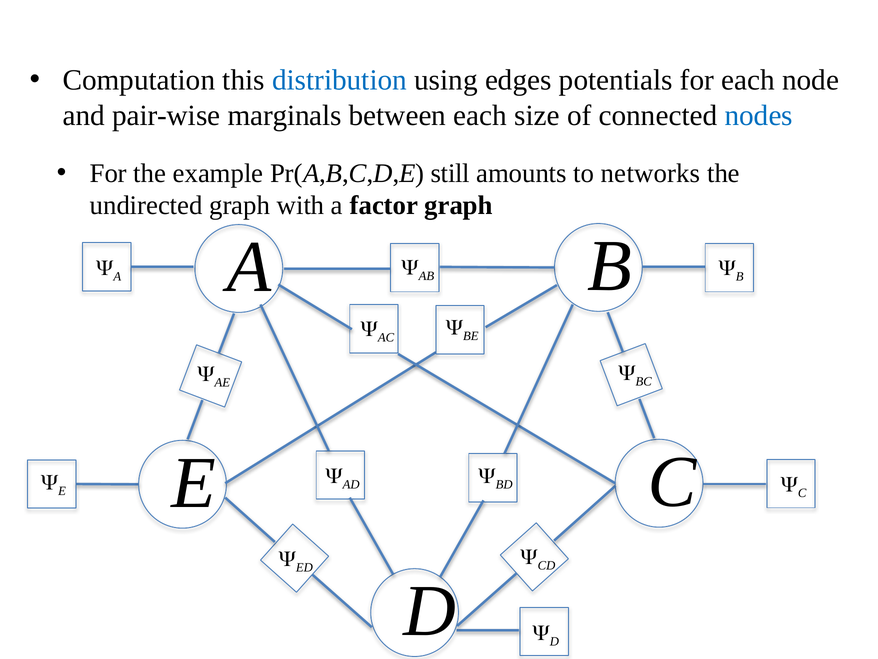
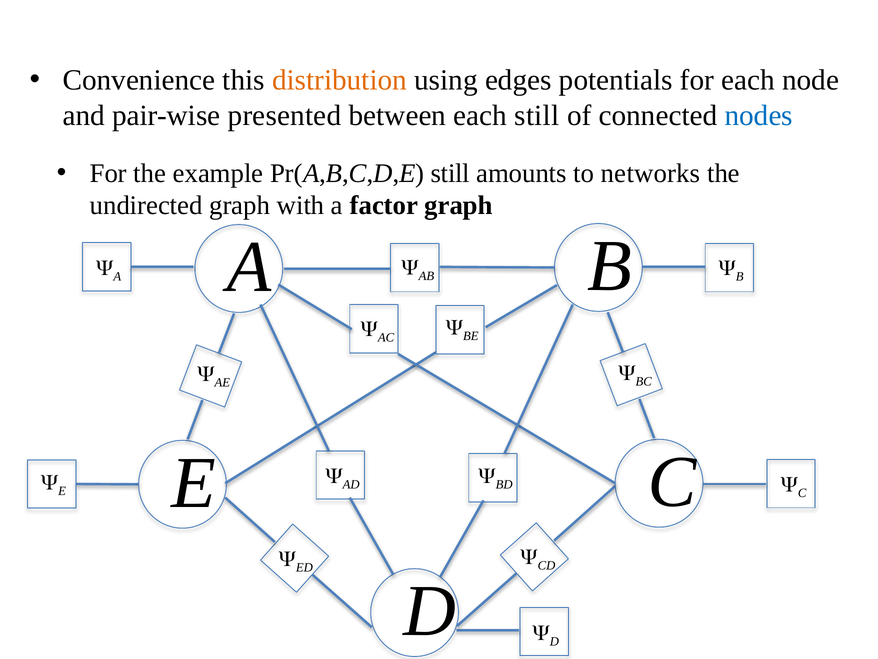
Computation: Computation -> Convenience (139, 80)
distribution colour: blue -> orange (339, 80)
marginals: marginals -> presented (284, 115)
each size: size -> still (537, 115)
